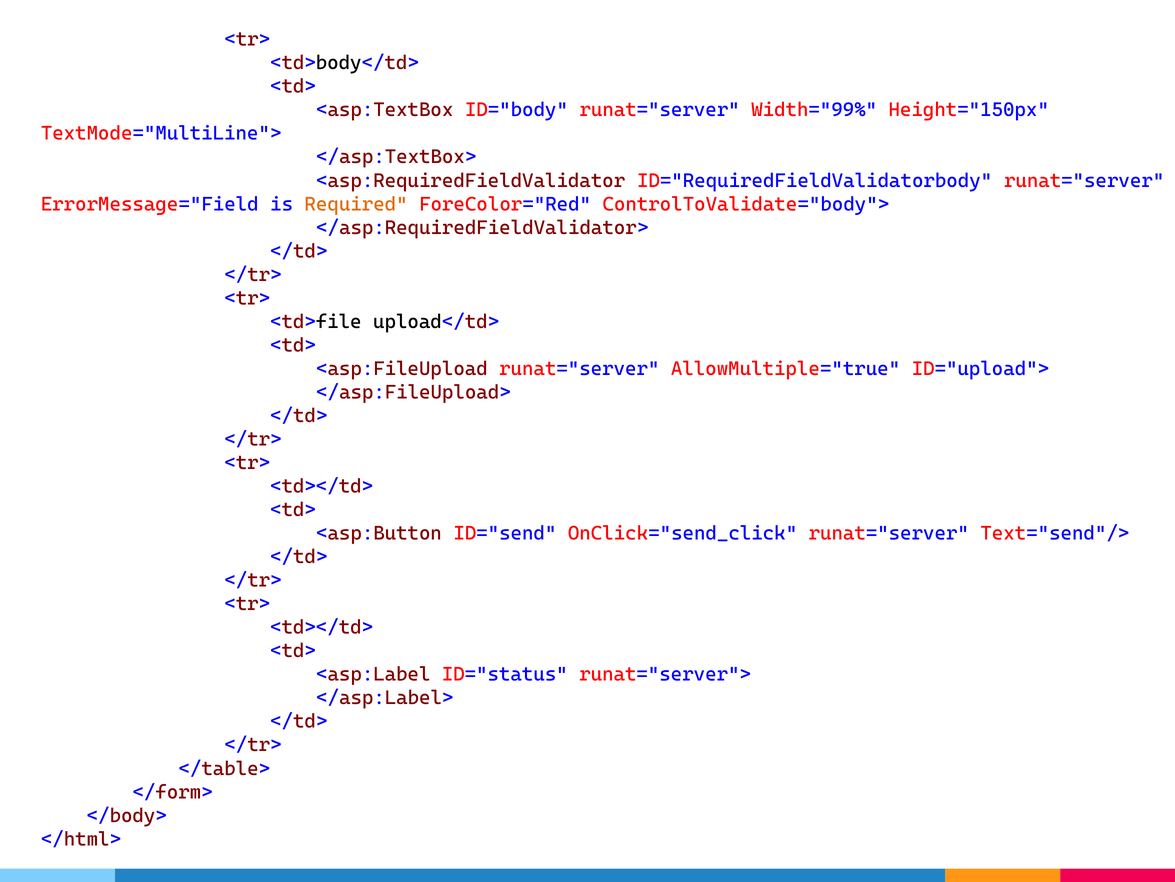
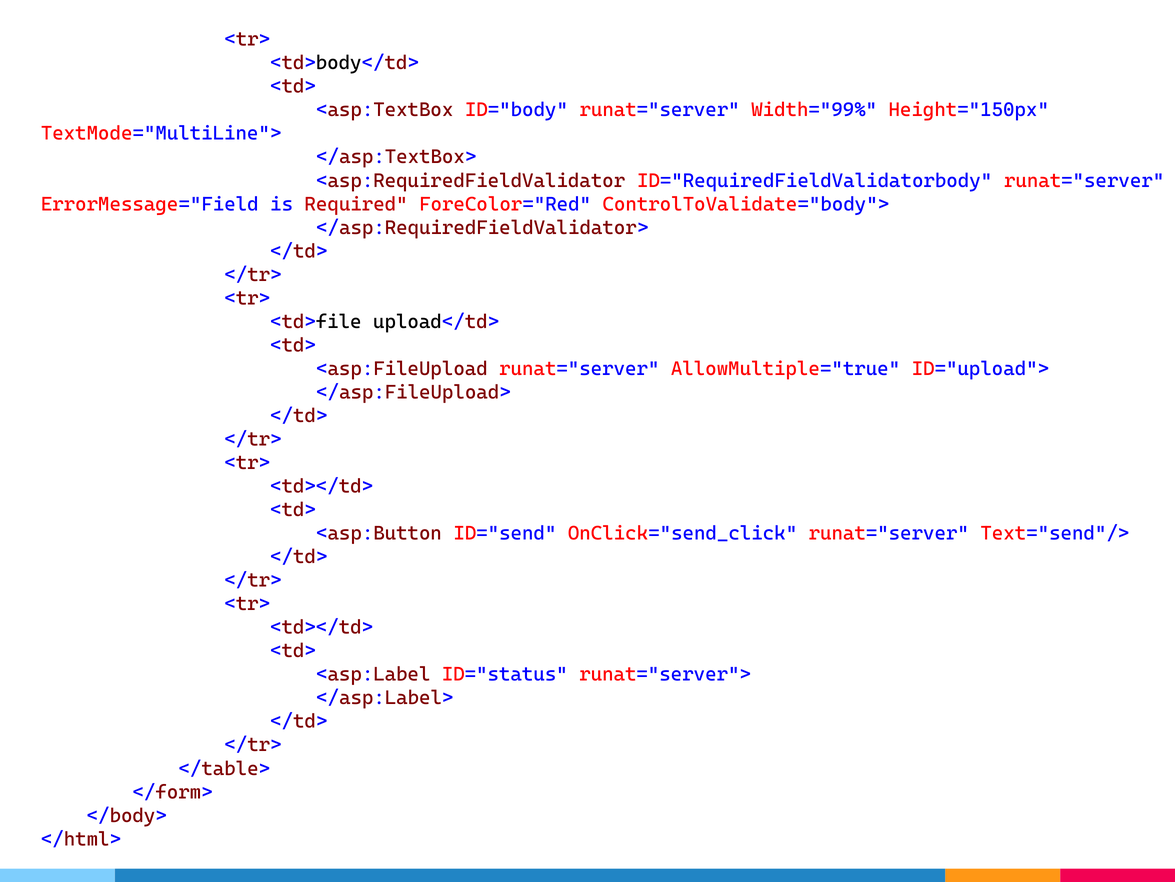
Required colour: orange -> red (356, 204)
